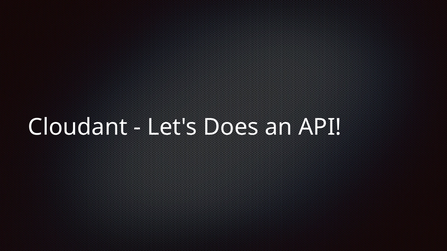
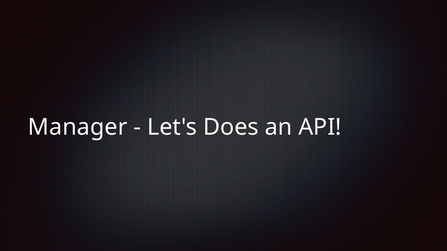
Cloudant: Cloudant -> Manager (78, 127)
